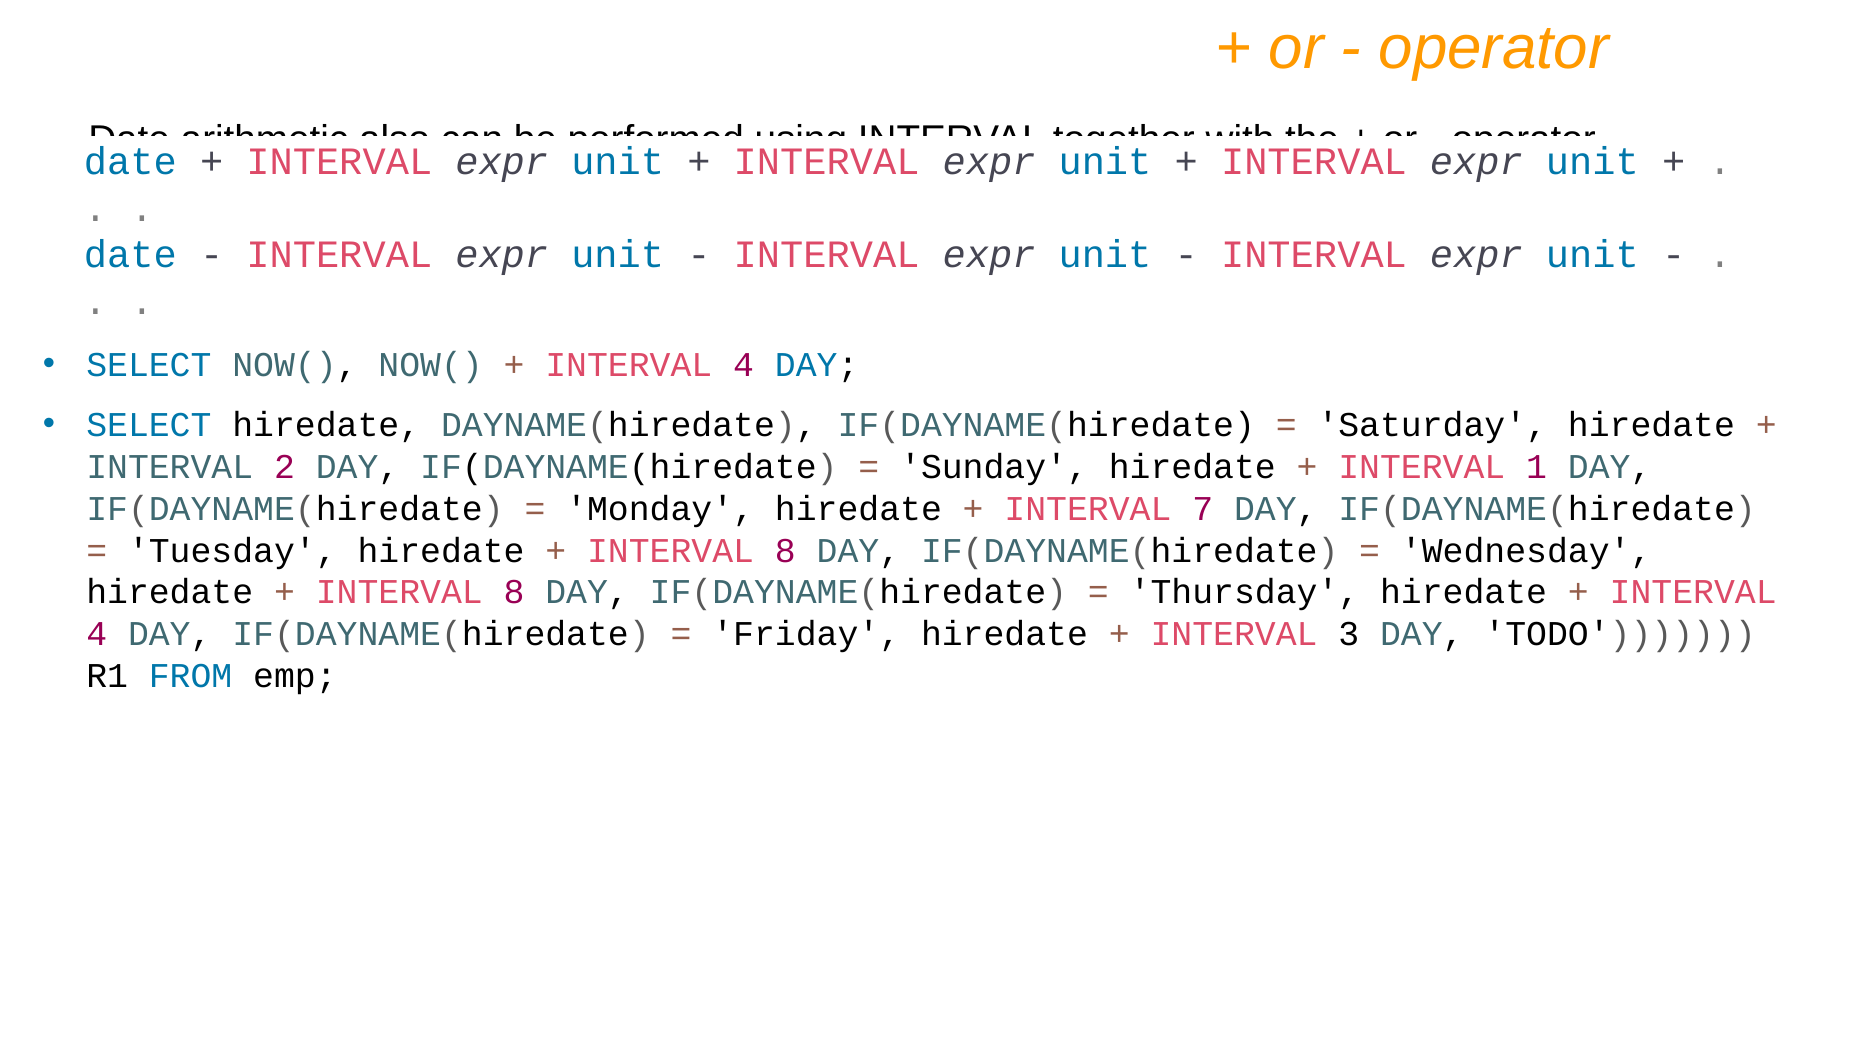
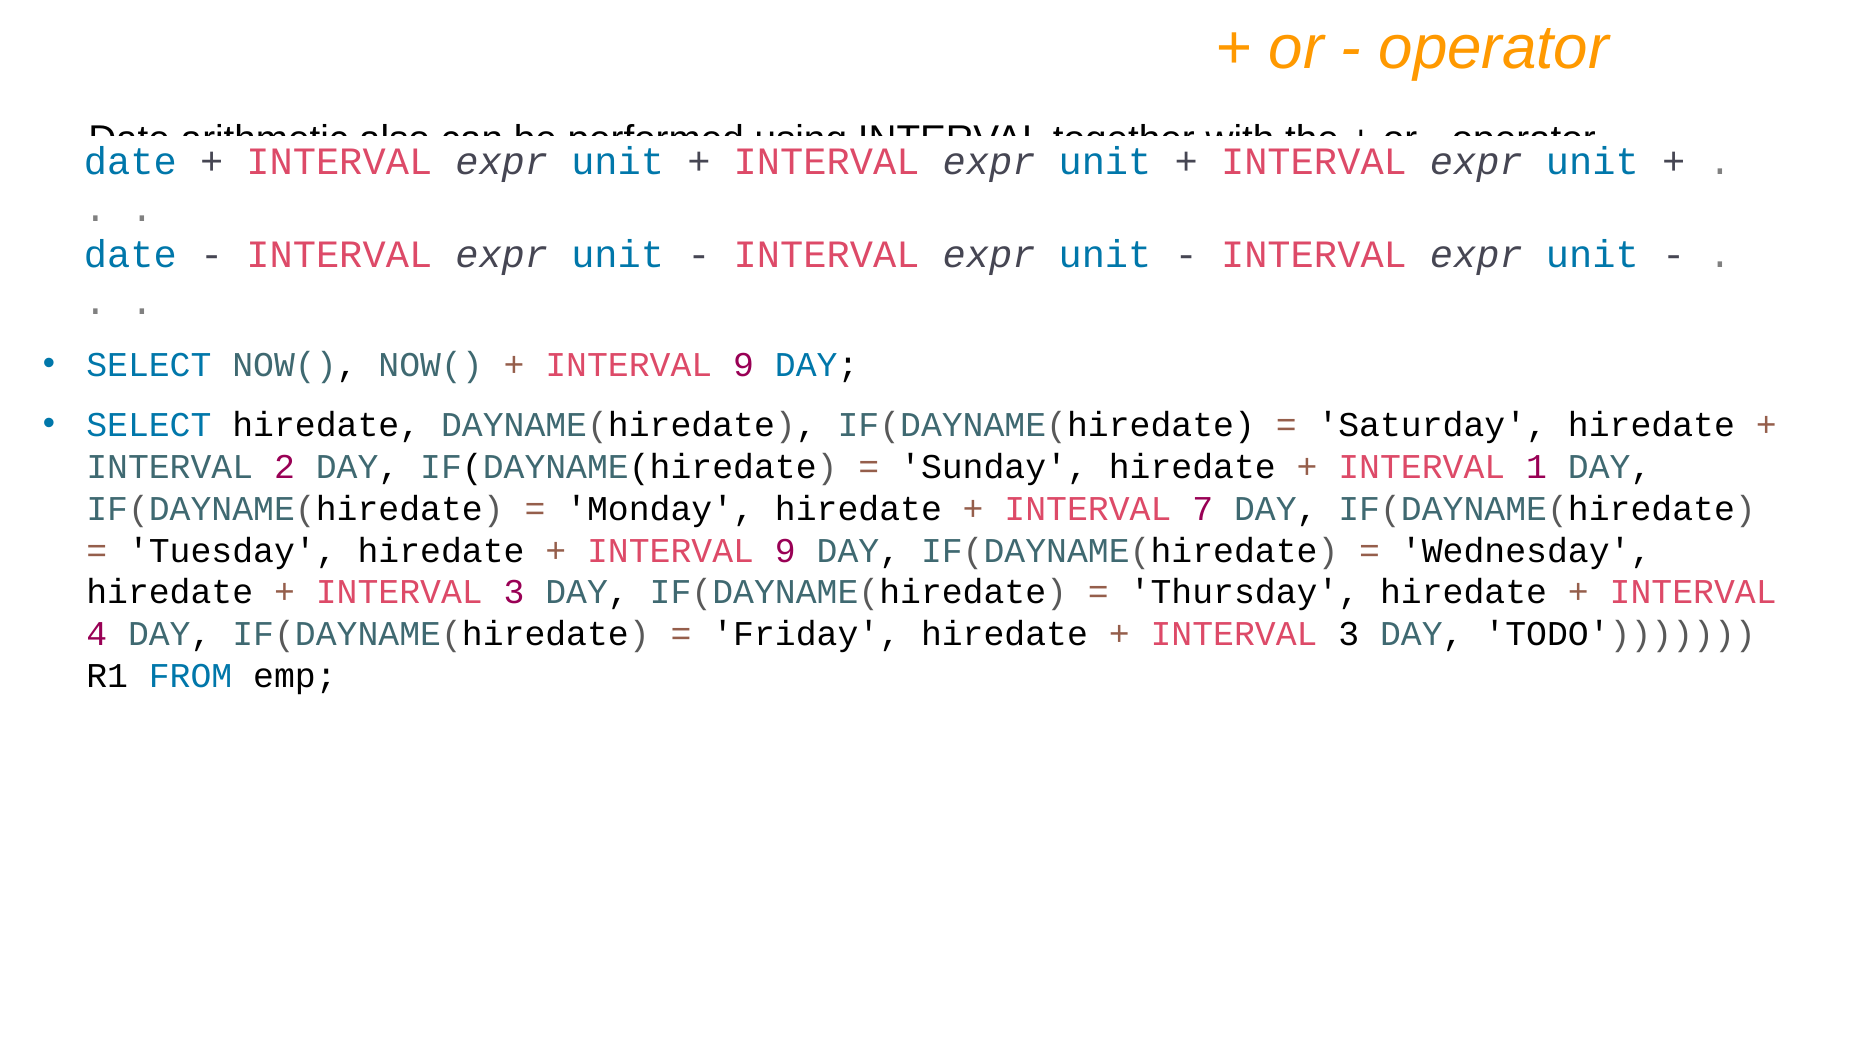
4: 4 -> 9 (744, 365)
8: 8 -> 9 (785, 550)
8: 8 -> 3 (514, 592)
